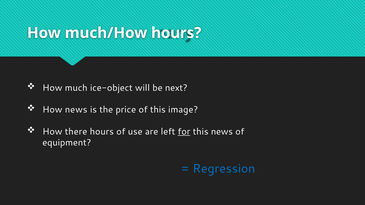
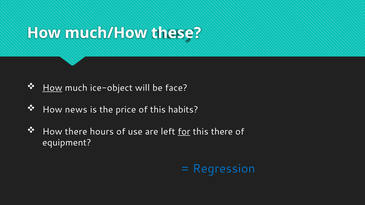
much/How hours: hours -> these (176, 33)
How underline: none -> present (52, 88)
next: next -> face (176, 88)
image: image -> habits (183, 110)
this news: news -> there (222, 132)
